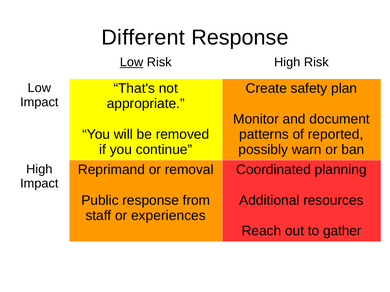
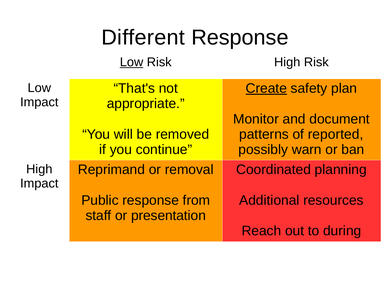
Create underline: none -> present (266, 89)
experiences: experiences -> presentation (168, 216)
gather: gather -> during (342, 231)
